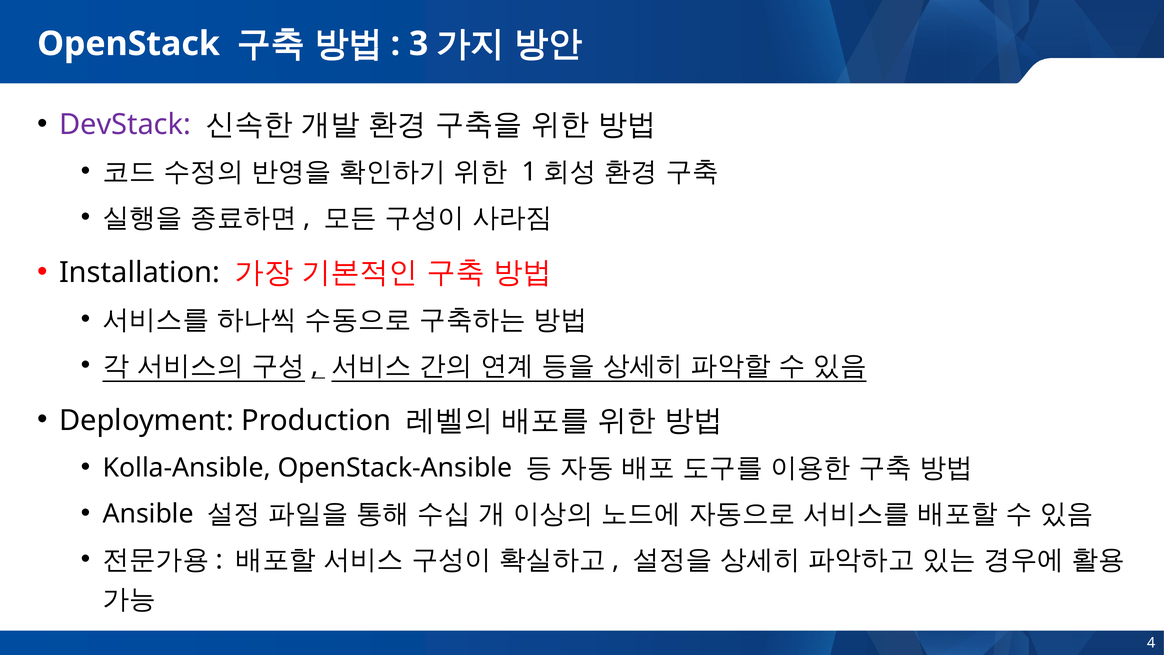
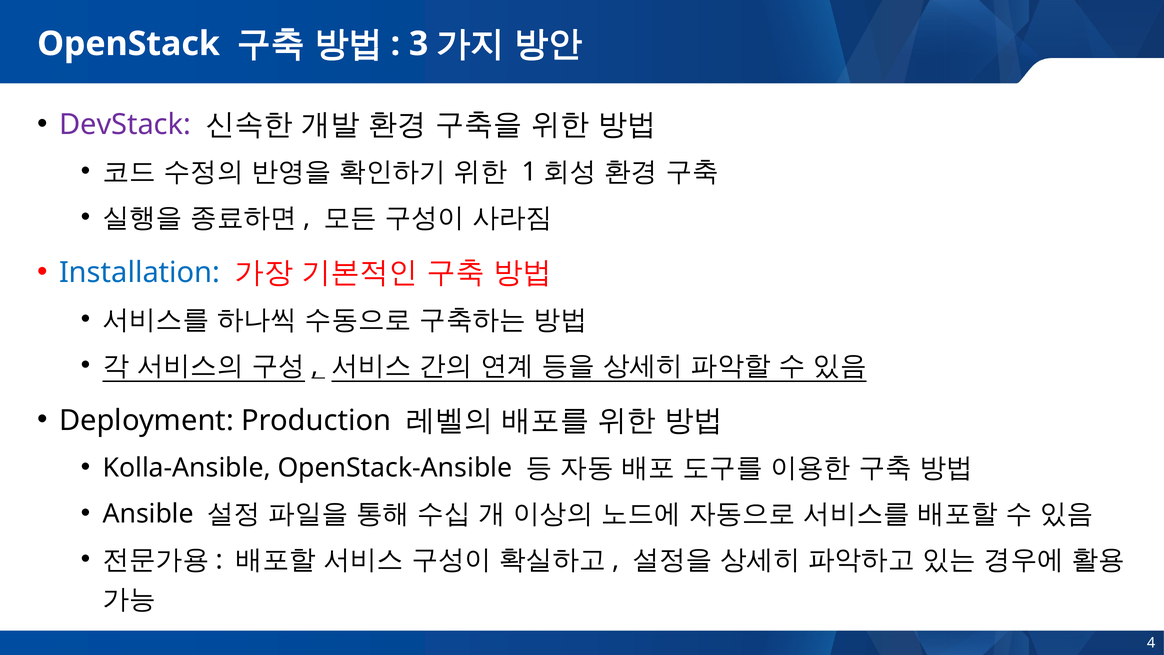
Installation colour: black -> blue (140, 273)
